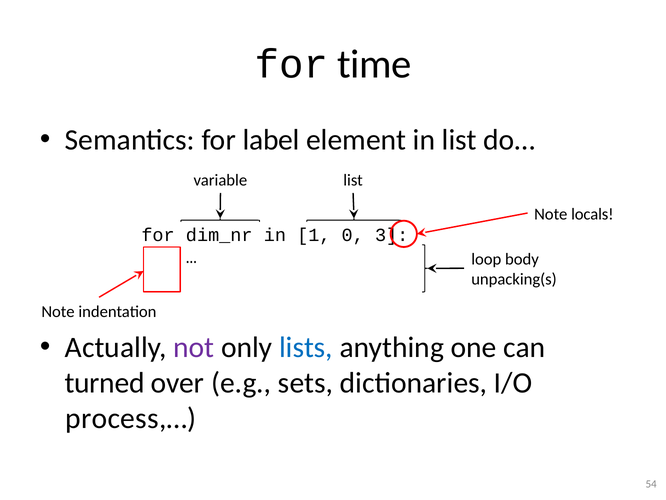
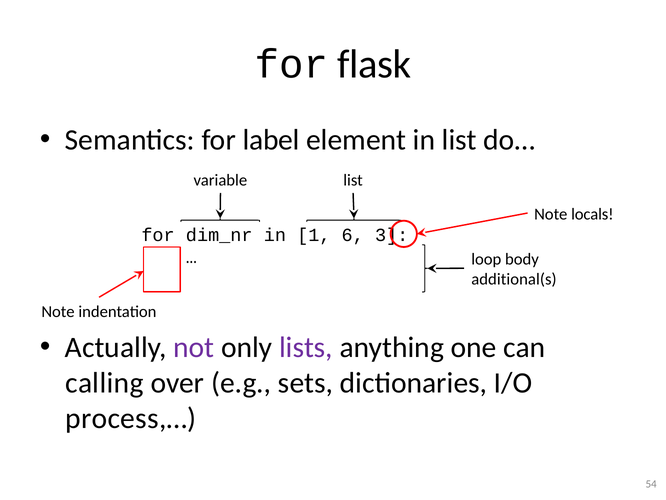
time: time -> flask (374, 64)
0: 0 -> 6 (353, 235)
unpacking(s: unpacking(s -> additional(s (514, 279)
lists colour: blue -> purple (306, 347)
turned: turned -> calling (104, 383)
